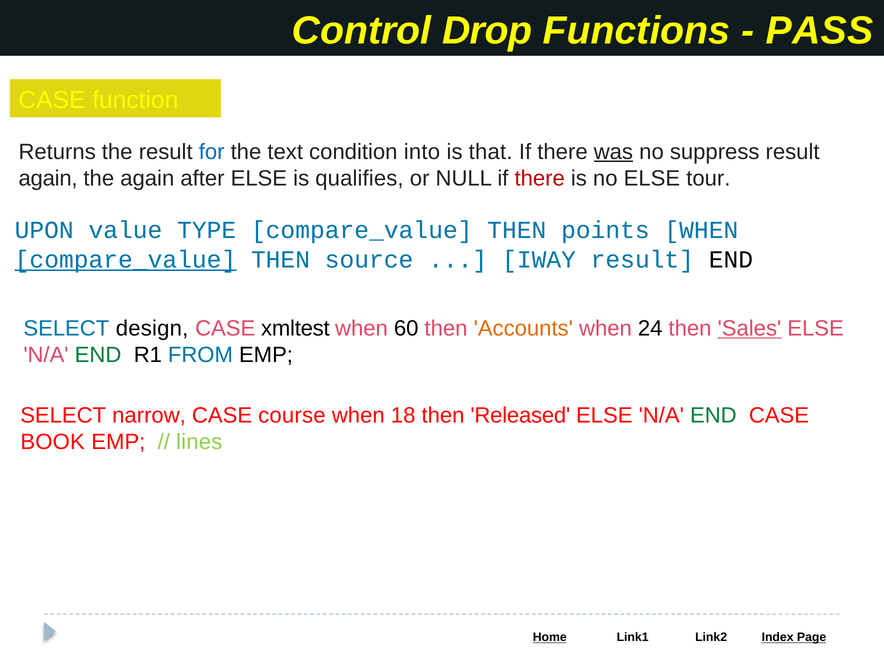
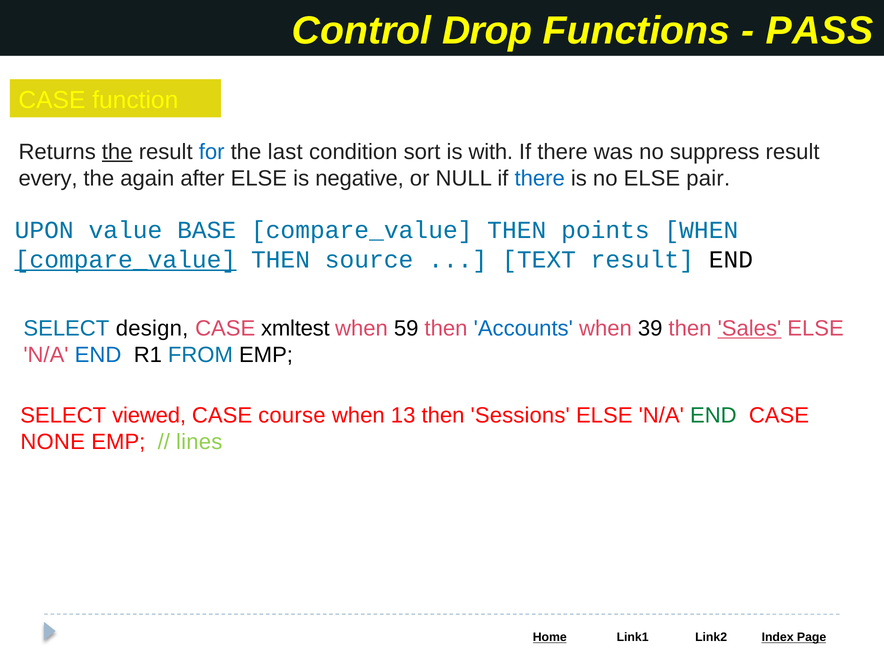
the underline: none -> present (117, 152)
text: text -> last (285, 152)
into: into -> sort (422, 152)
that: that -> with (491, 152)
was underline: present -> none (613, 152)
again: again -> every (48, 178)
qualifies: qualifies -> negative (360, 178)
there colour: red -> blue (540, 178)
tour: tour -> pair (708, 178)
TYPE: TYPE -> BASE (207, 230)
IWAY: IWAY -> TEXT (539, 260)
60: 60 -> 59 (406, 329)
Accounts colour: orange -> blue (523, 329)
24: 24 -> 39 (650, 329)
END colour: green -> blue (98, 355)
narrow: narrow -> viewed (149, 415)
18: 18 -> 13 (403, 415)
Released: Released -> Sessions (520, 415)
BOOK: BOOK -> NONE (53, 442)
